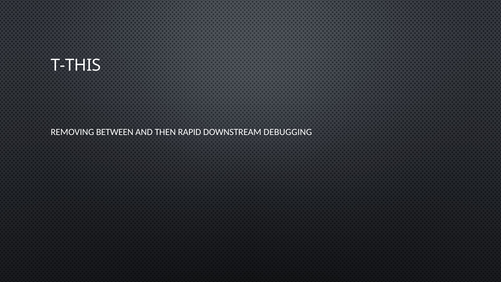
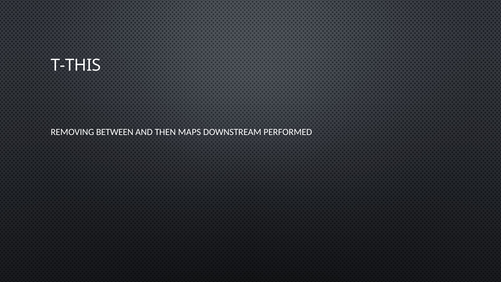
RAPID: RAPID -> MAPS (189, 132)
DEBUGGING: DEBUGGING -> PERFORMED (288, 132)
